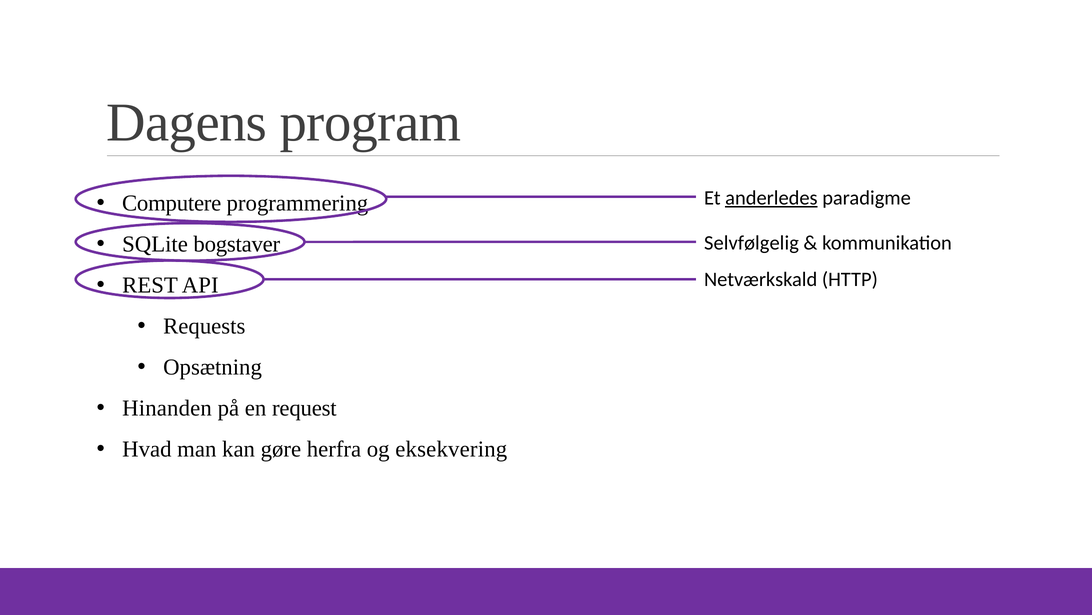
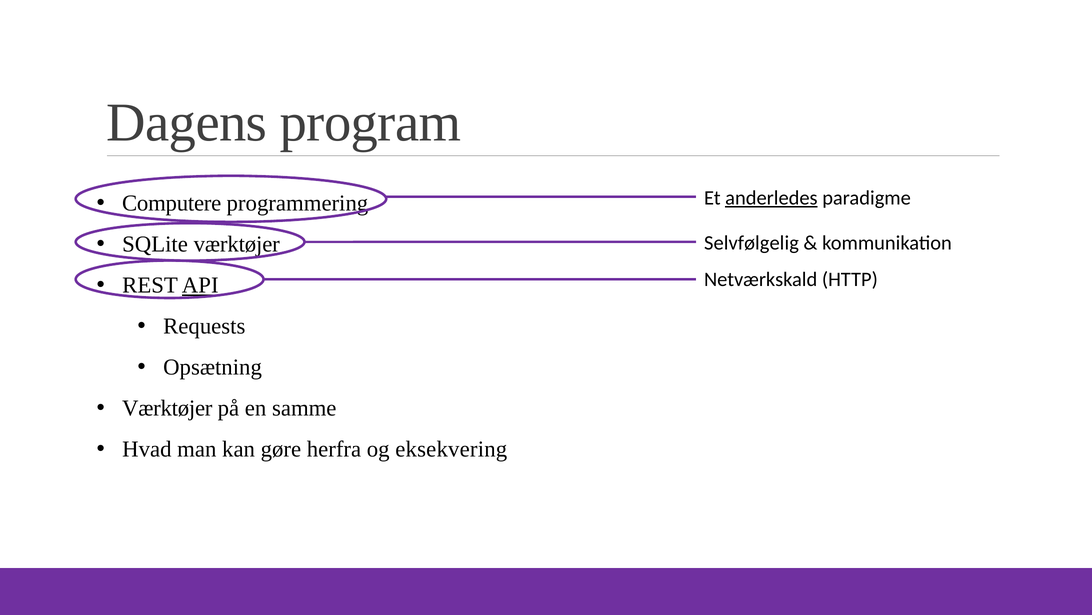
SQLite bogstaver: bogstaver -> værktøjer (237, 244)
API underline: none -> present (200, 285)
Hinanden: Hinanden -> Værktøjer (167, 408)
request: request -> samme (304, 408)
